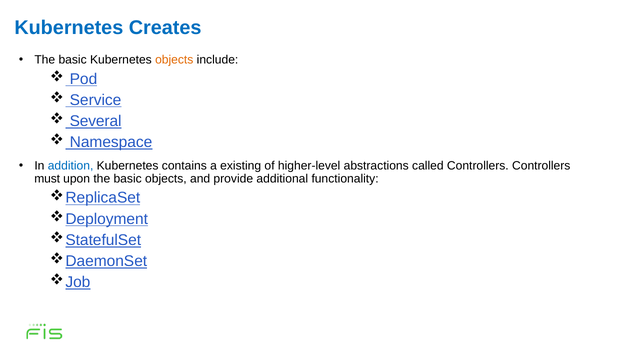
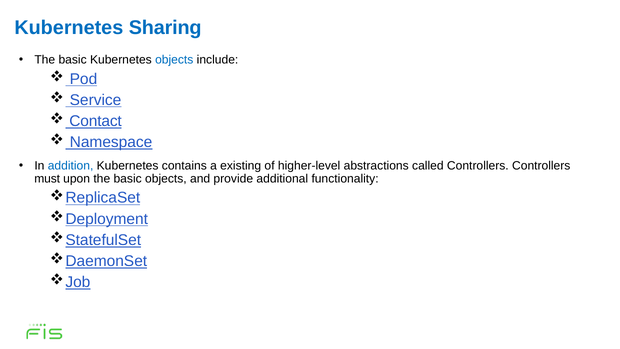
Creates: Creates -> Sharing (165, 28)
objects colour: orange -> blue (174, 60)
Several: Several -> Contact (96, 121)
